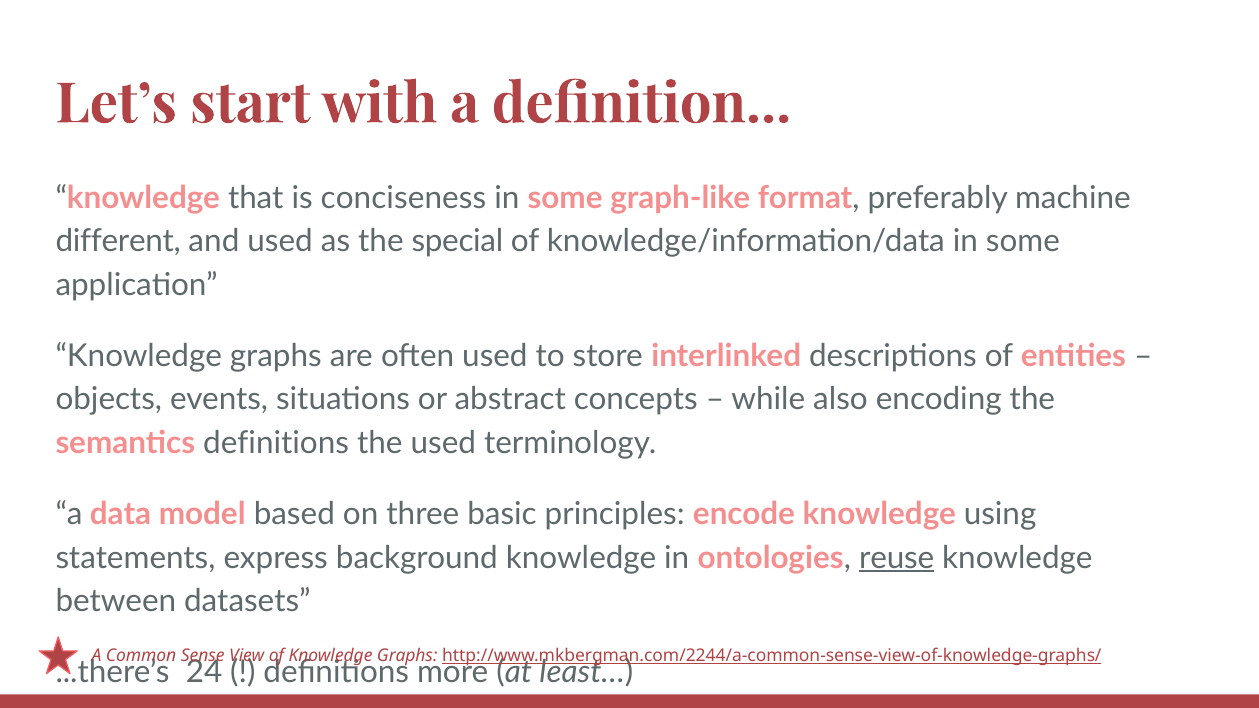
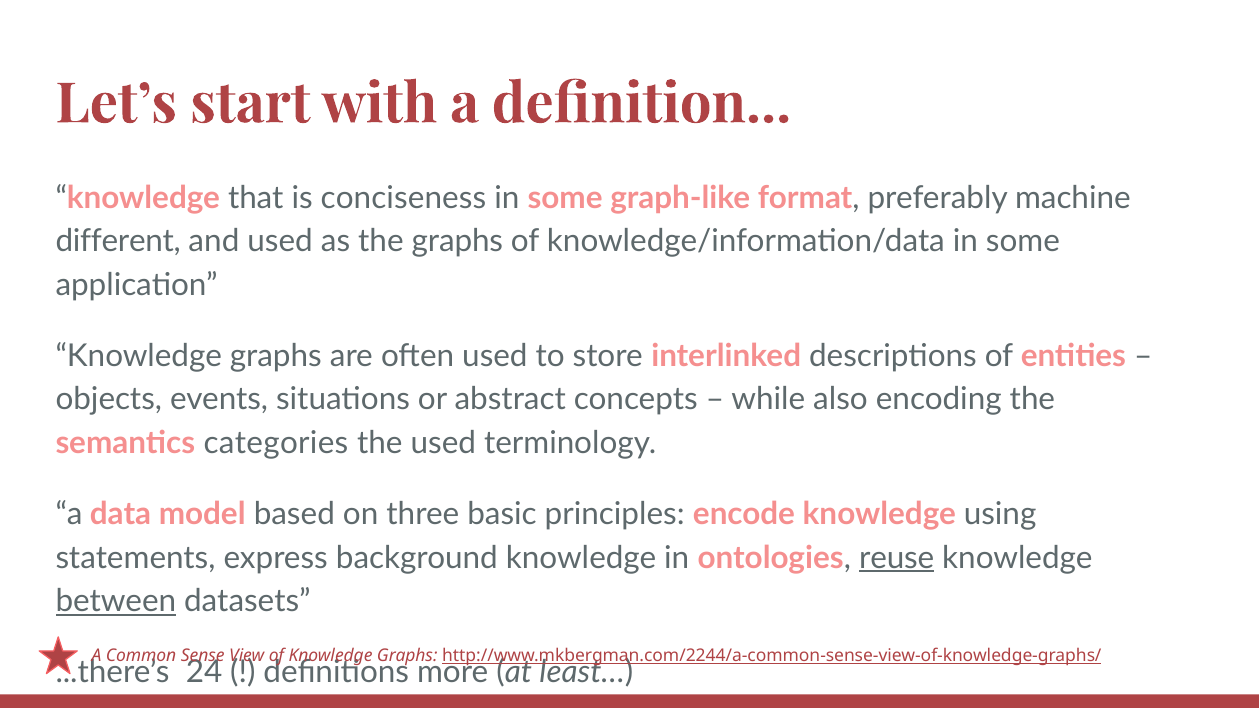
the special: special -> graphs (457, 241)
semantics definitions: definitions -> categories (276, 443)
between underline: none -> present (116, 601)
